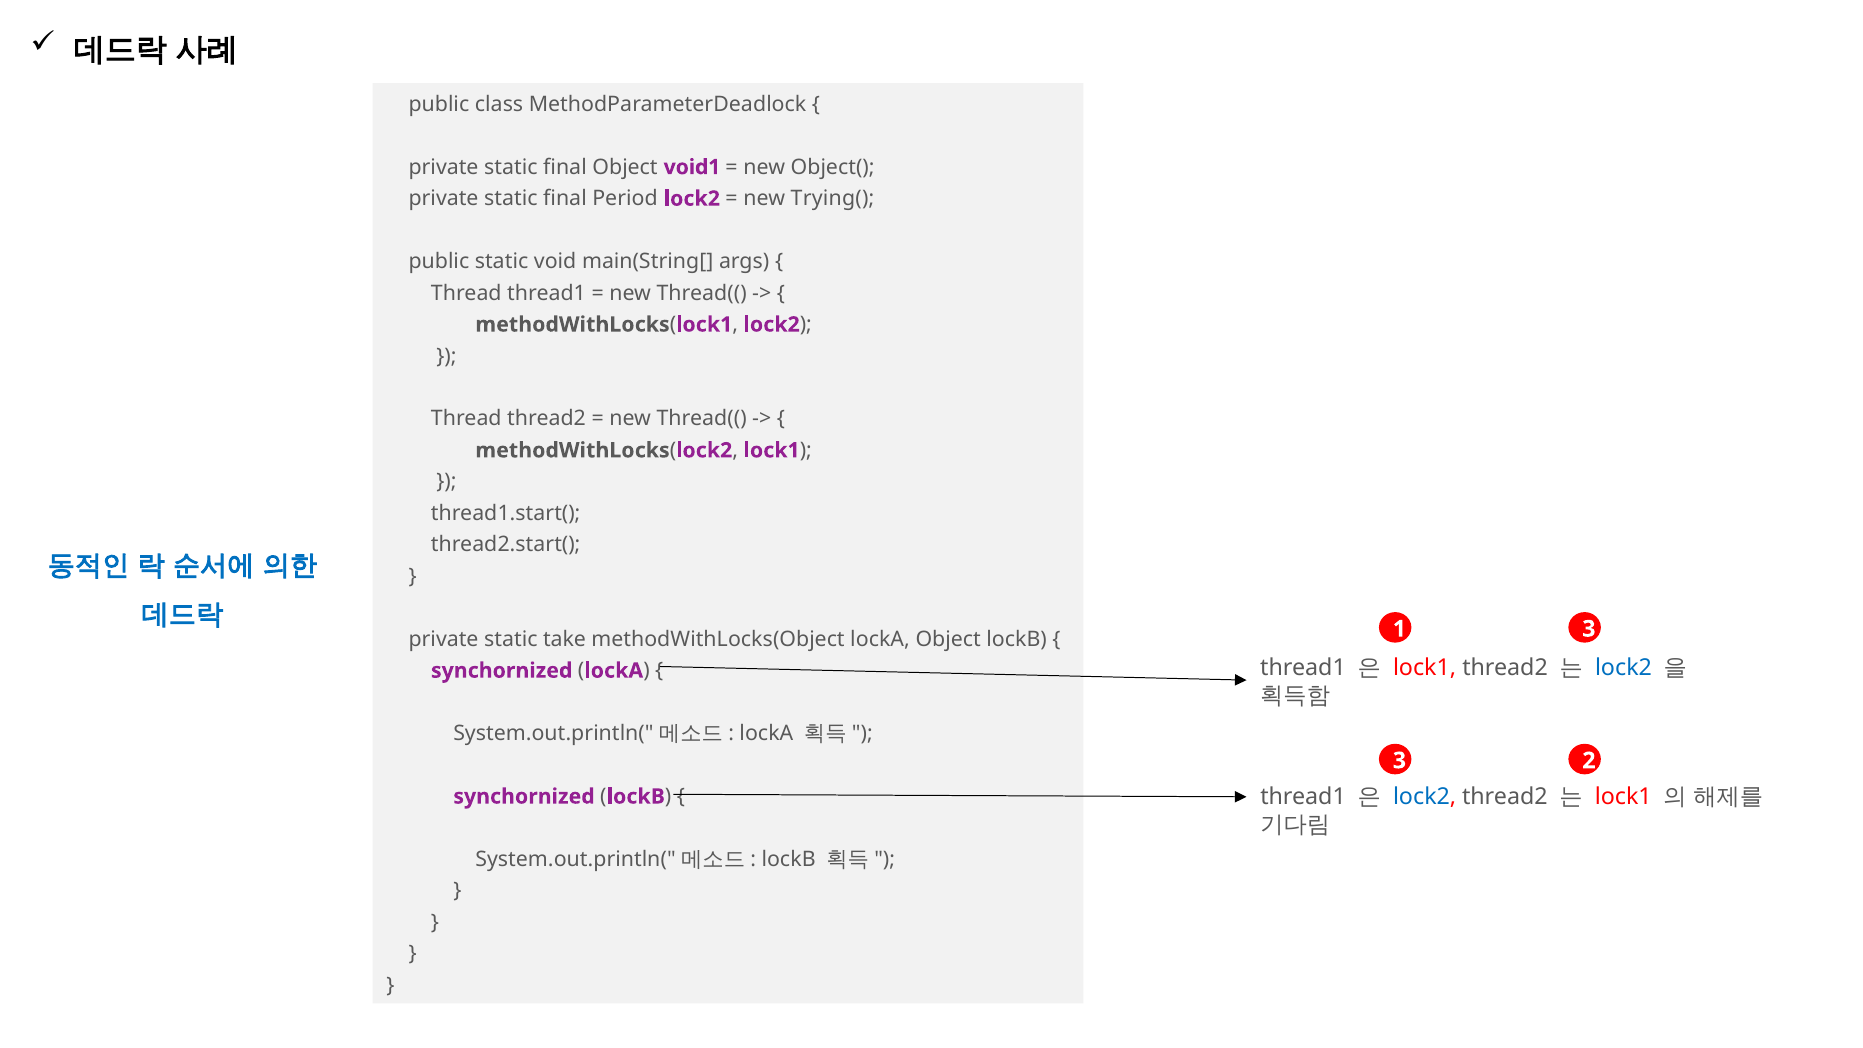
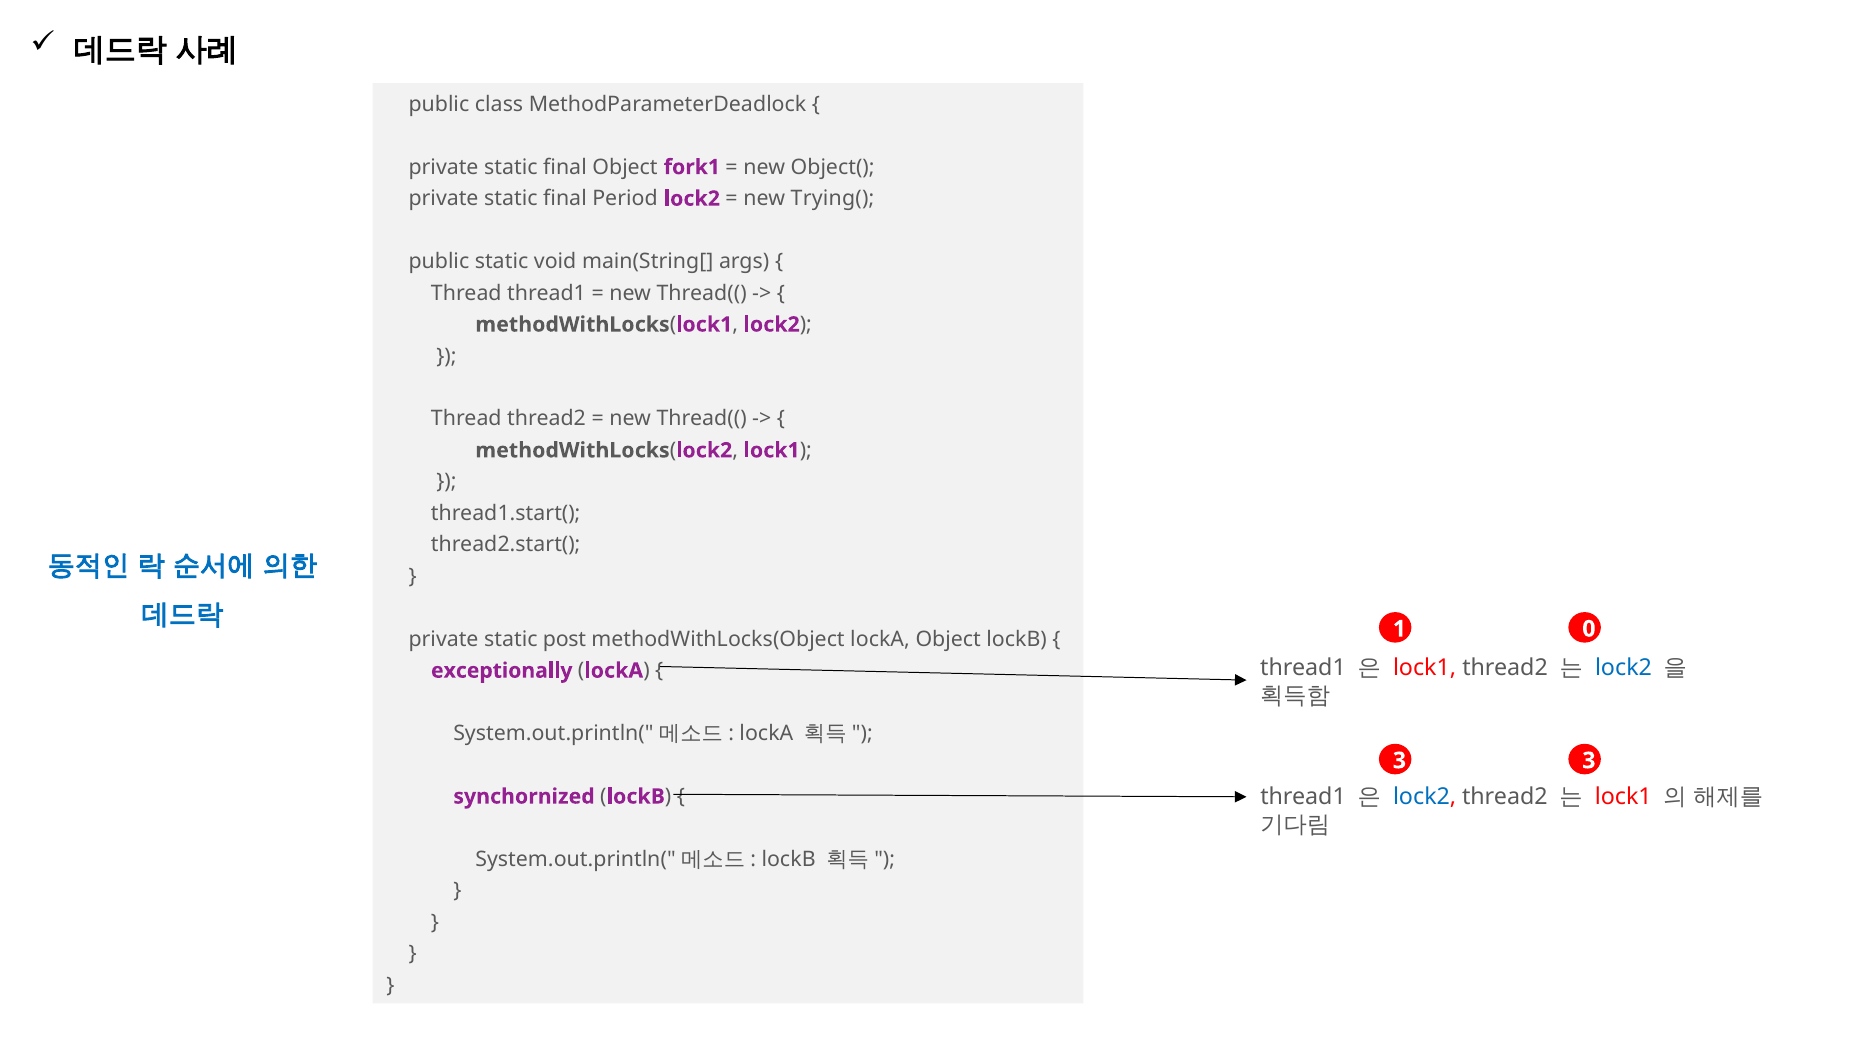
void1: void1 -> fork1 (692, 167)
1 3: 3 -> 0 (1589, 629)
take: take -> post (565, 639)
synchornized: synchornized -> exceptionally (502, 671)
3 2: 2 -> 3 (1589, 761)
